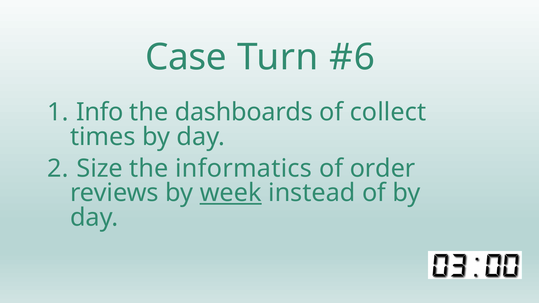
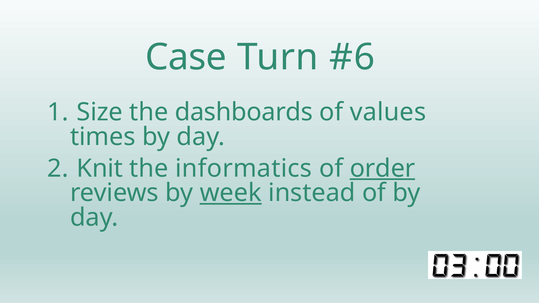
Info: Info -> Size (100, 112)
collect: collect -> values (388, 112)
Size: Size -> Knit (100, 168)
order underline: none -> present (382, 168)
